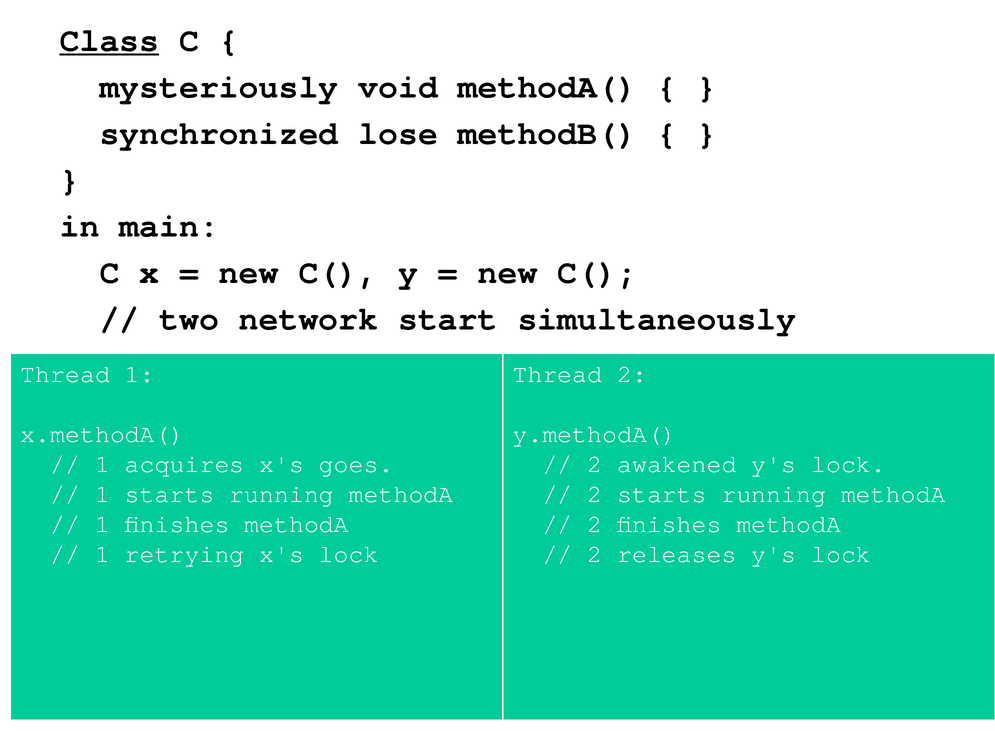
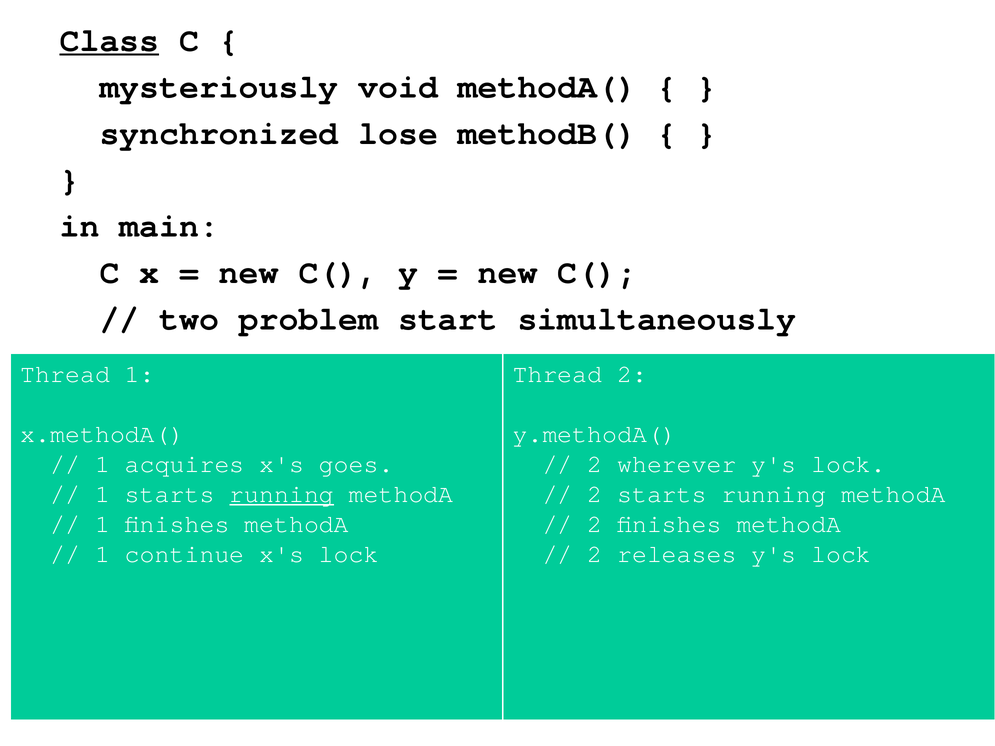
network: network -> problem (309, 319)
awakened: awakened -> wherever (677, 464)
running underline: none -> present (282, 494)
retrying: retrying -> continue (185, 554)
